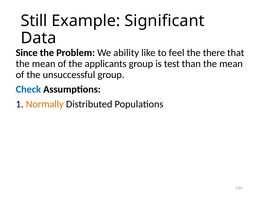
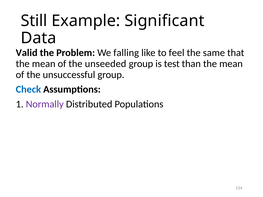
Since: Since -> Valid (27, 53)
ability: ability -> falling (126, 53)
there: there -> same (214, 53)
applicants: applicants -> unseeded (106, 64)
Normally colour: orange -> purple (45, 104)
